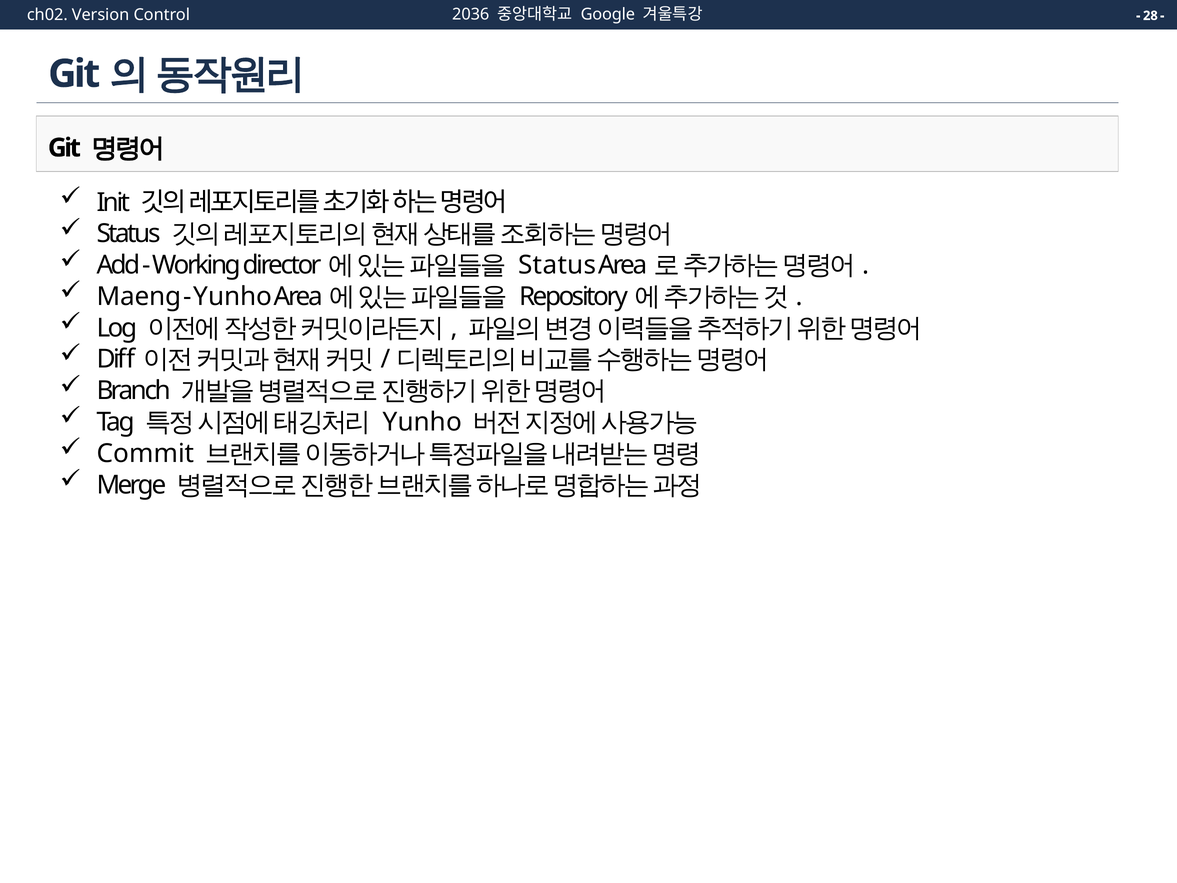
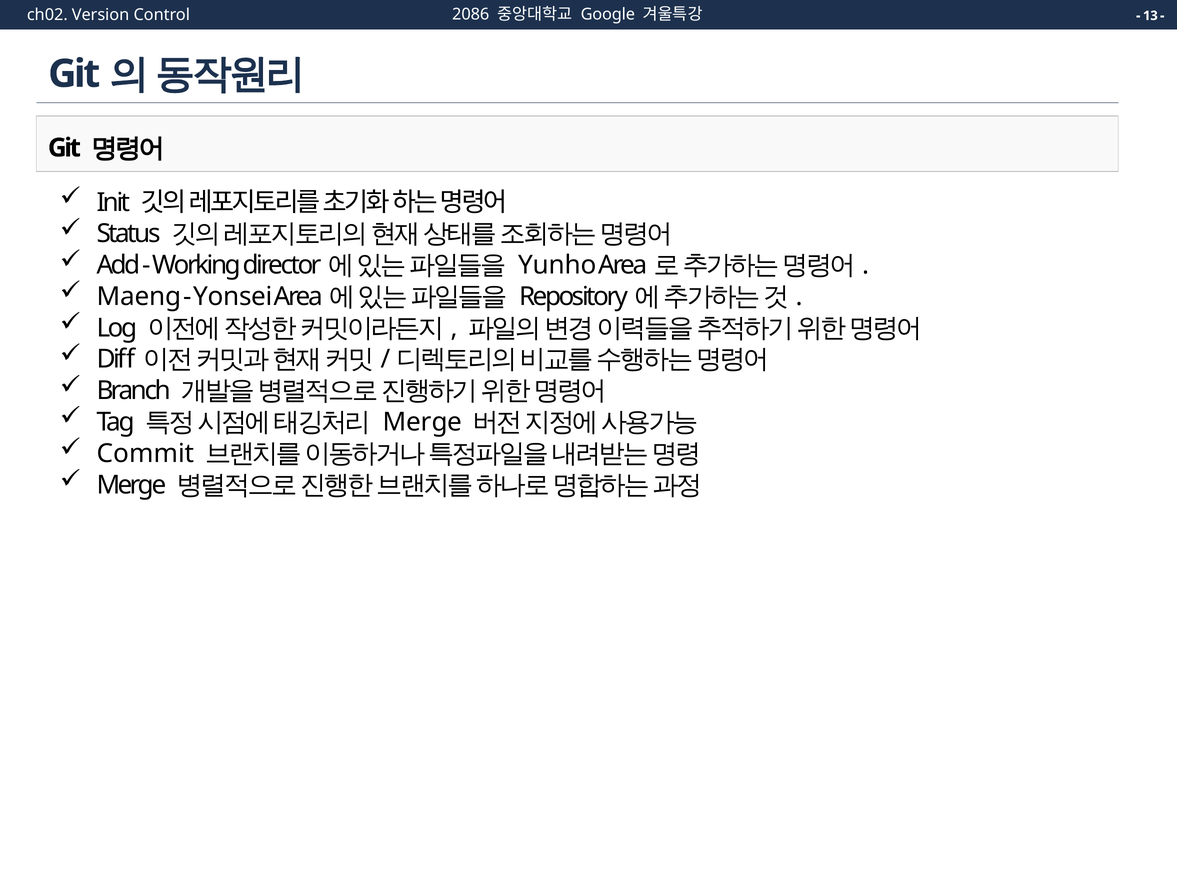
2036: 2036 -> 2086 (471, 14)
28: 28 -> 13 (1150, 16)
Status: Status -> Yunho (557, 265)
Yunho: Yunho -> Yonsei (233, 297)
Yunho: Yunho -> Merge (422, 422)
